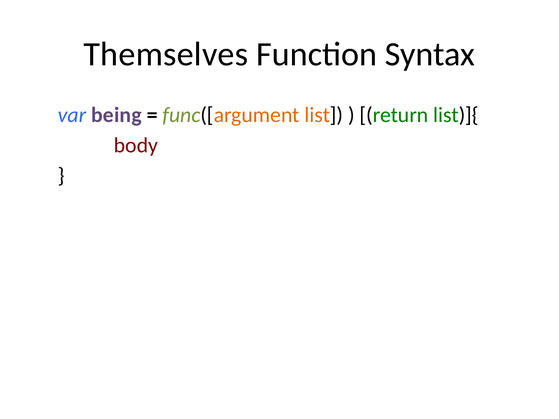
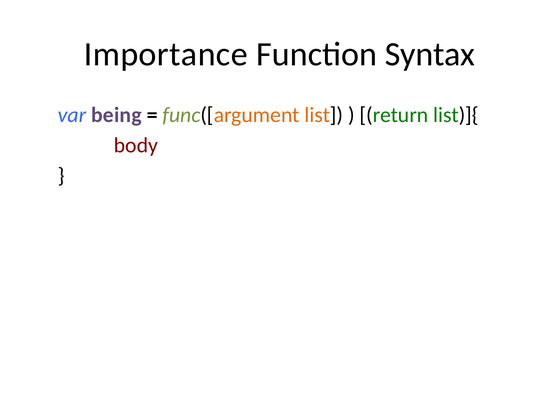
Themselves: Themselves -> Importance (166, 54)
